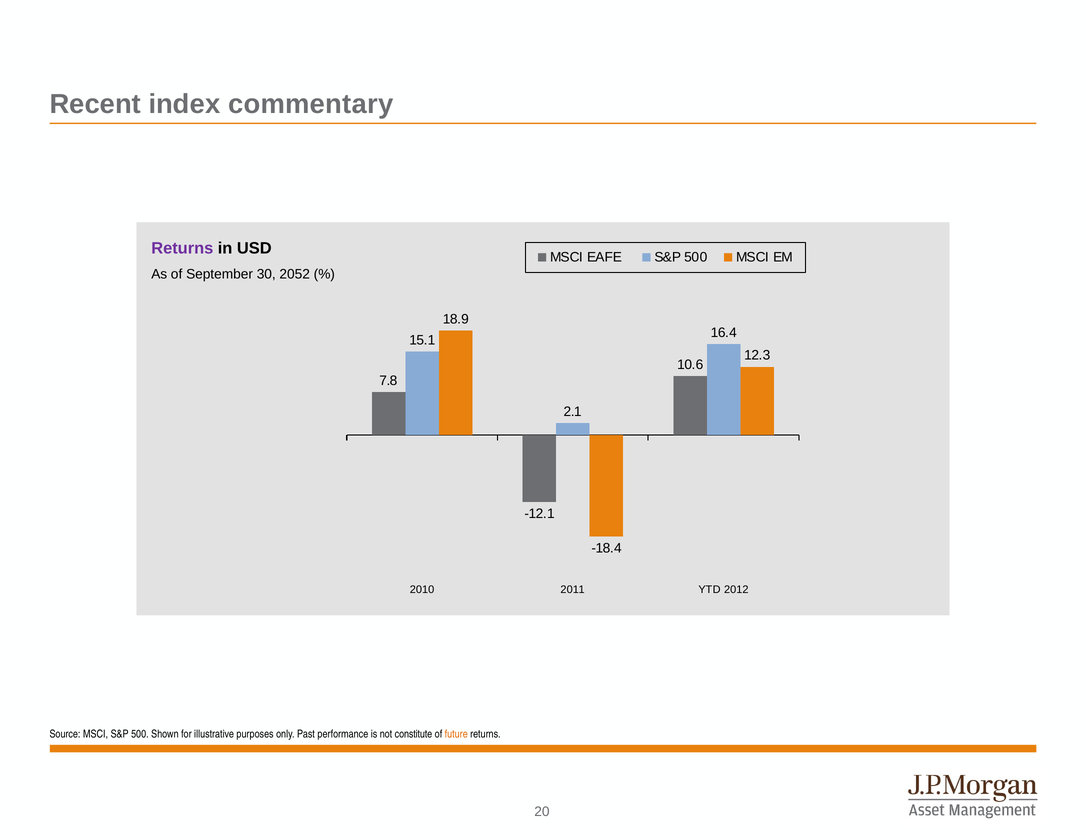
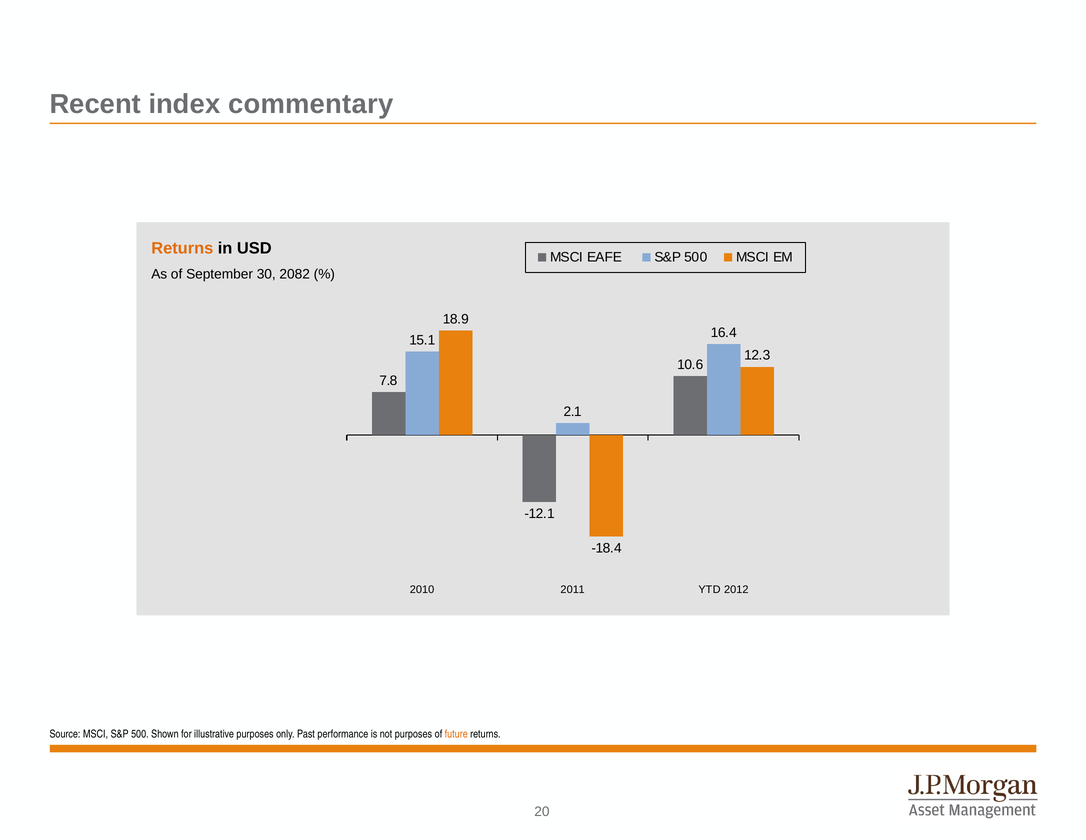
Returns colour: purple -> orange (182, 248)
2052: 2052 -> 2082 (295, 274)
not constitute: constitute -> purposes (413, 733)
